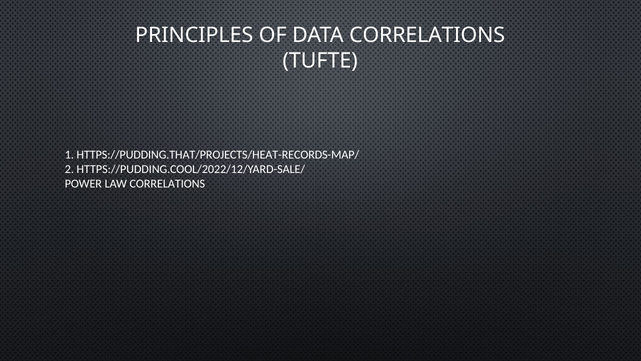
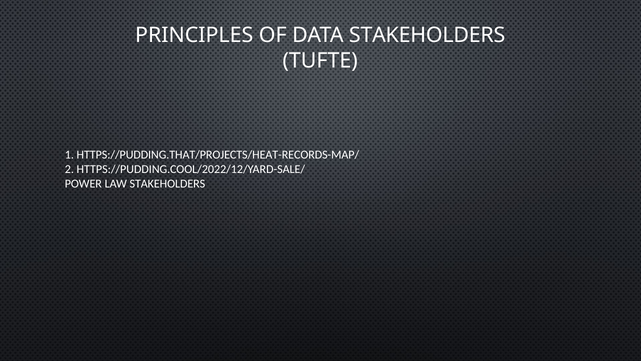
DATA CORRELATIONS: CORRELATIONS -> STAKEHOLDERS (427, 35)
LAW CORRELATIONS: CORRELATIONS -> STAKEHOLDERS (167, 183)
